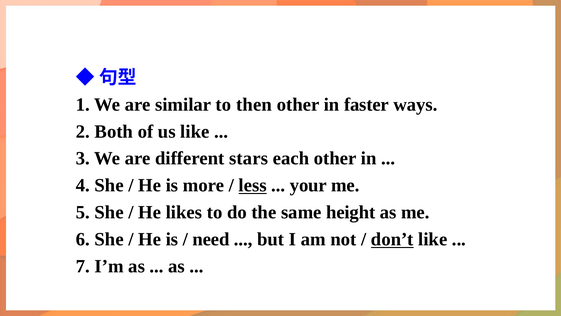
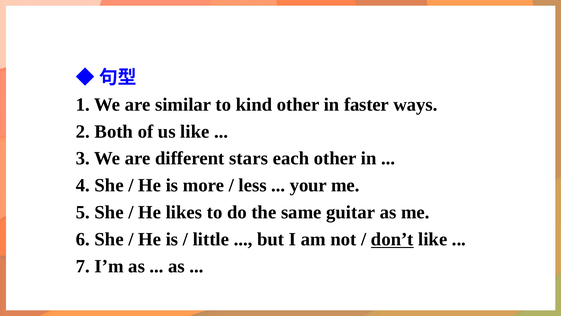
then: then -> kind (254, 104)
less underline: present -> none (253, 185)
height: height -> guitar (351, 212)
need: need -> little (211, 239)
